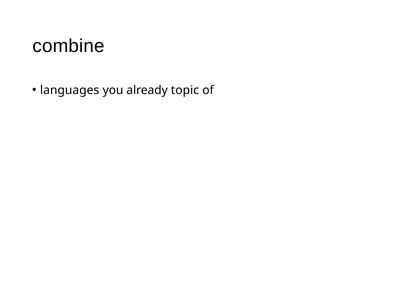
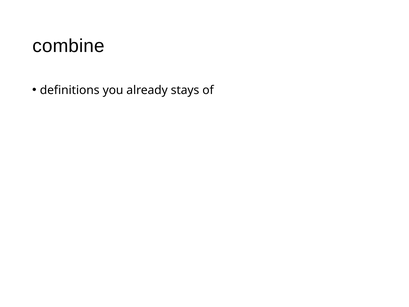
languages: languages -> definitions (70, 90)
topic: topic -> stays (185, 90)
